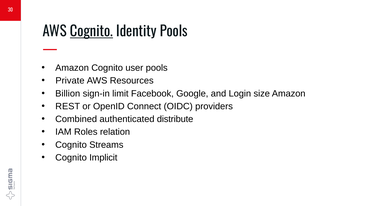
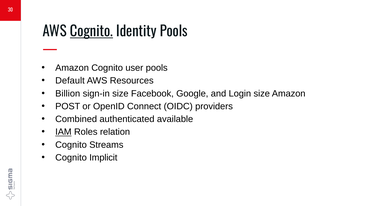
Private: Private -> Default (70, 81)
sign-in limit: limit -> size (120, 93)
REST: REST -> POST (68, 106)
distribute: distribute -> available (175, 119)
IAM underline: none -> present (63, 132)
